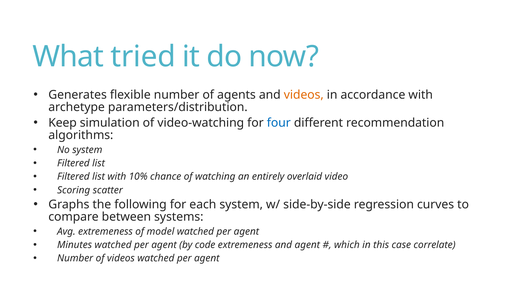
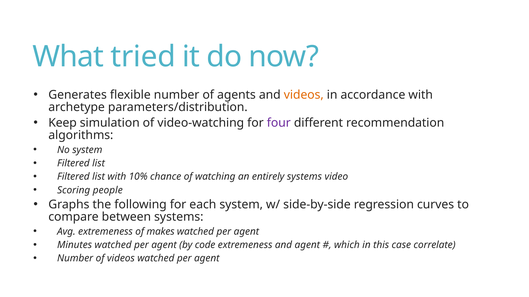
four colour: blue -> purple (279, 123)
entirely overlaid: overlaid -> systems (304, 177)
scatter: scatter -> people (108, 190)
model: model -> makes (161, 232)
